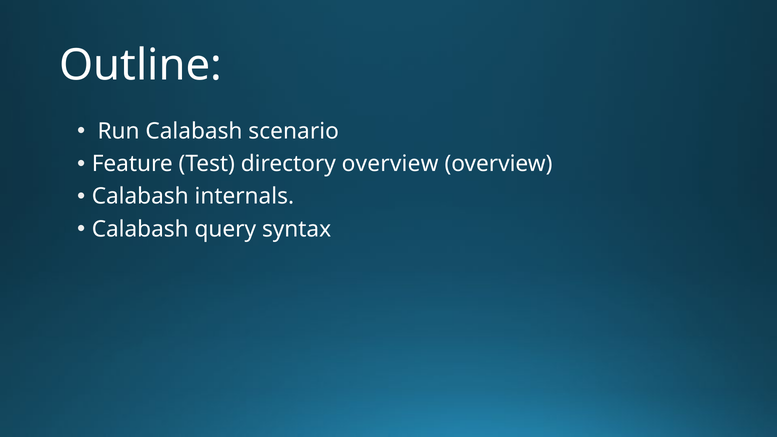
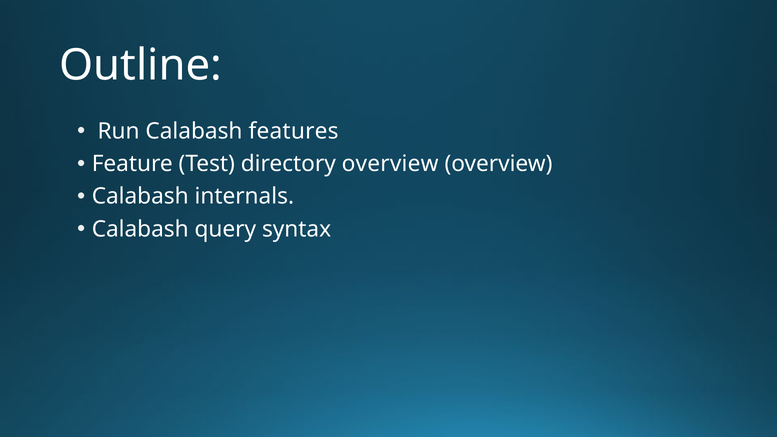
scenario: scenario -> features (294, 131)
